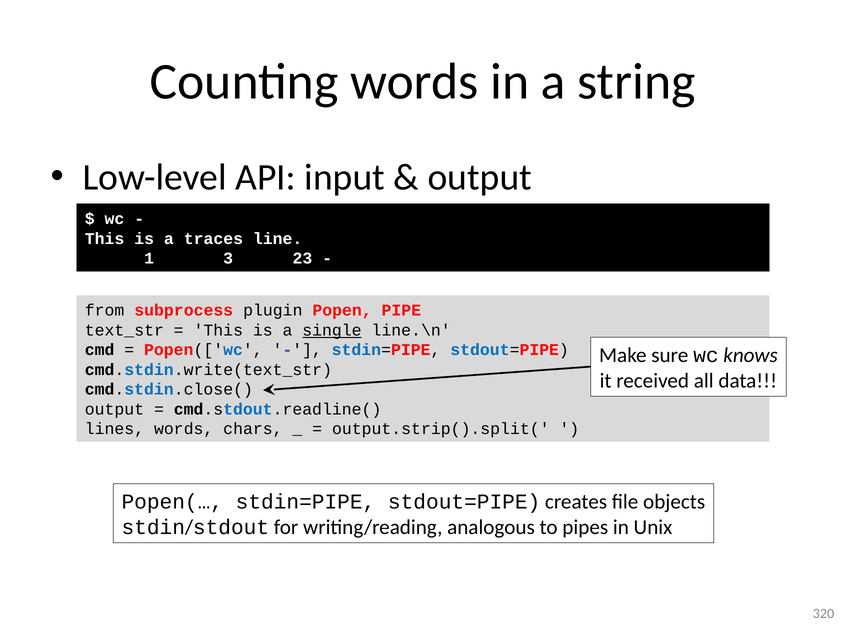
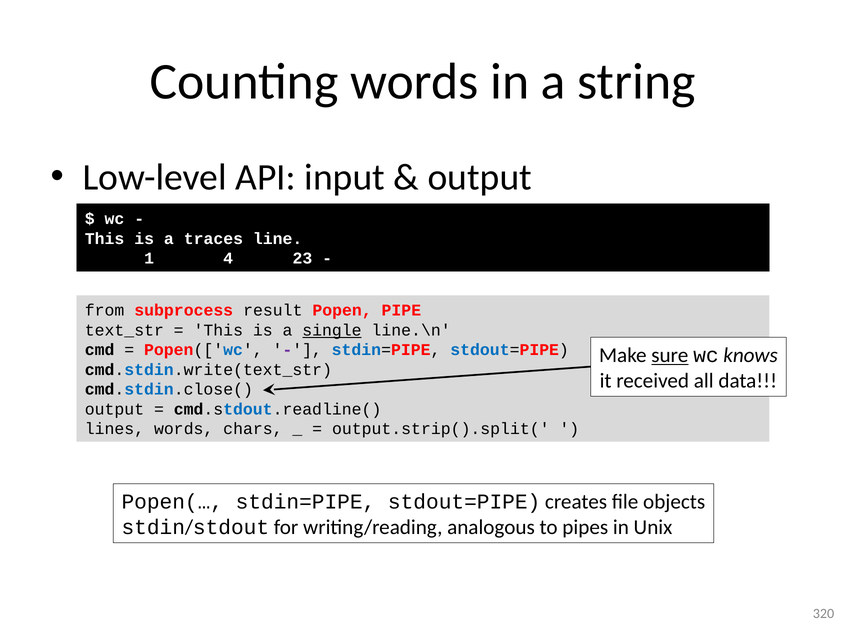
3: 3 -> 4 (228, 259)
plugin: plugin -> result (273, 311)
sure underline: none -> present (670, 356)
